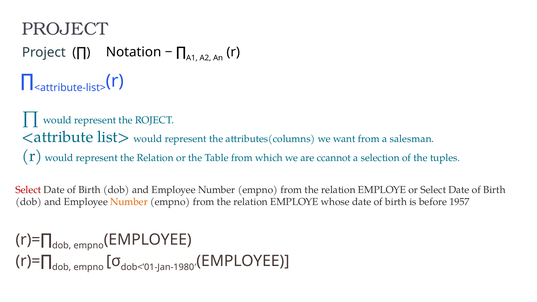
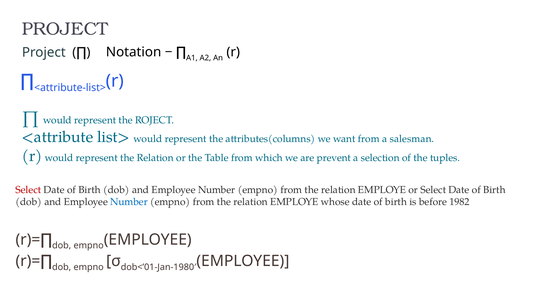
ccannot: ccannot -> prevent (334, 158)
Number colour: orange -> blue (129, 202)
1957: 1957 -> 1982 (460, 202)
